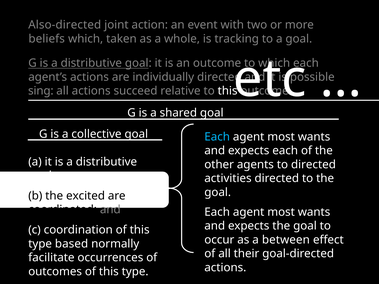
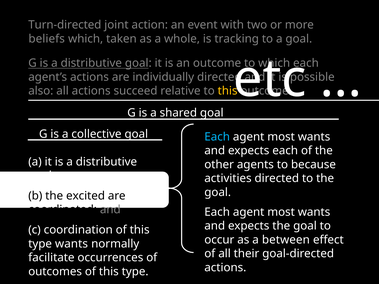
Also-directed: Also-directed -> Turn-directed (65, 25)
sing: sing -> also (41, 91)
this colour: white -> yellow (228, 91)
to directed: directed -> because (313, 165)
type based: based -> wants (72, 244)
